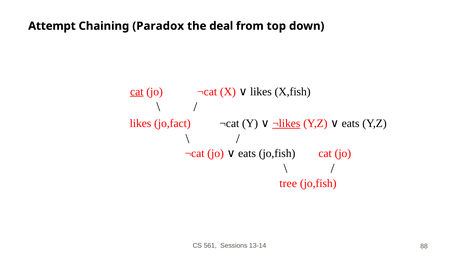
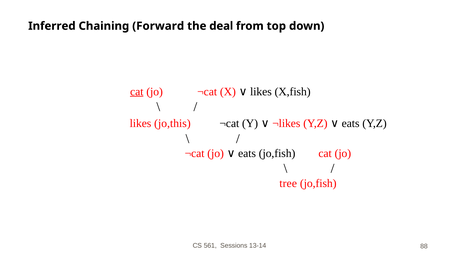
Attempt: Attempt -> Inferred (52, 26)
Paradox: Paradox -> Forward (158, 26)
jo,fact: jo,fact -> jo,this (172, 123)
¬likes underline: present -> none (286, 123)
